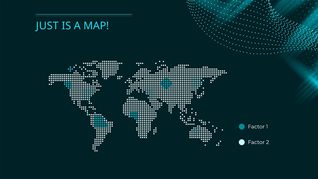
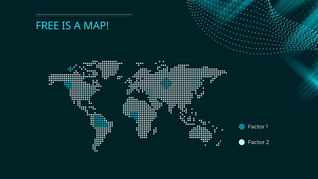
JUST: JUST -> FREE (47, 26)
